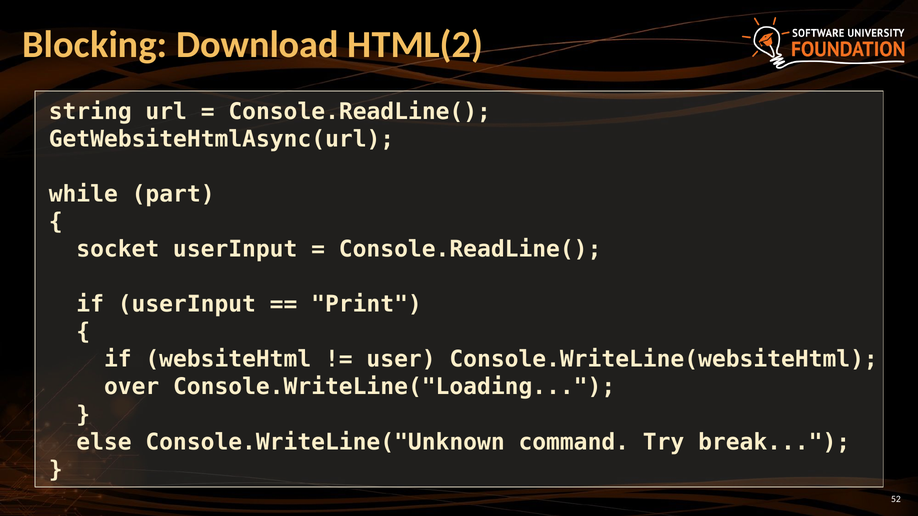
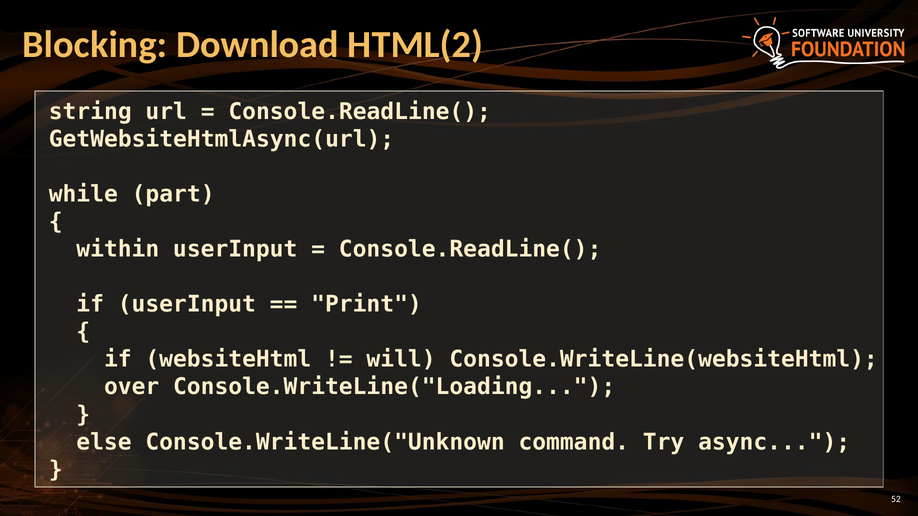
socket: socket -> within (118, 250)
user: user -> will (401, 360)
break: break -> async (774, 442)
